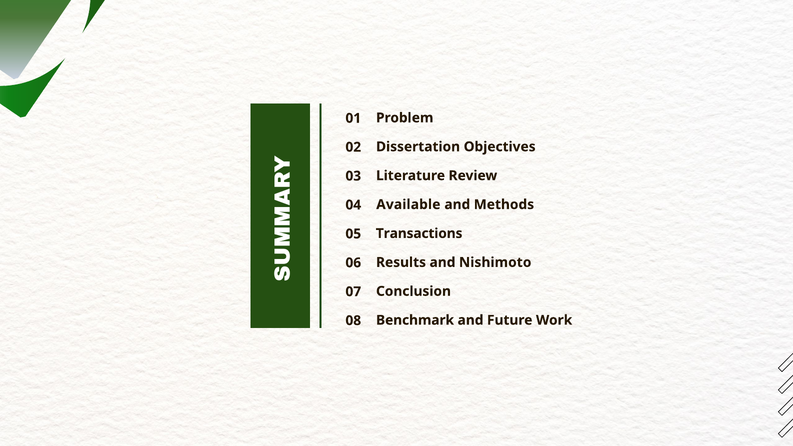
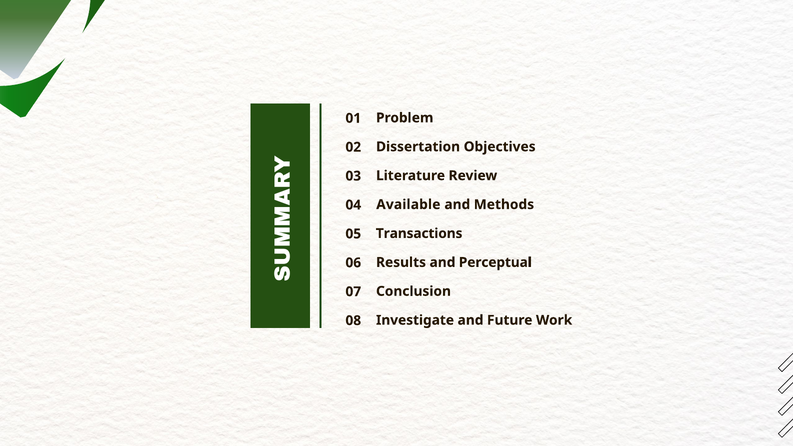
Nishimoto: Nishimoto -> Perceptual (495, 262)
Benchmark: Benchmark -> Investigate (415, 320)
